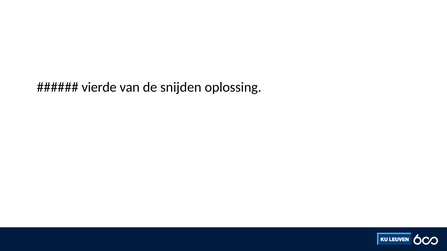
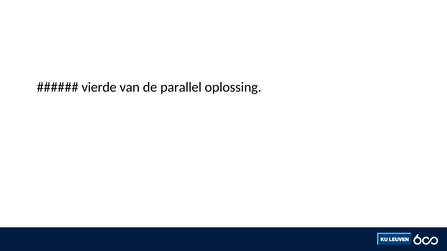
snijden: snijden -> parallel (181, 87)
